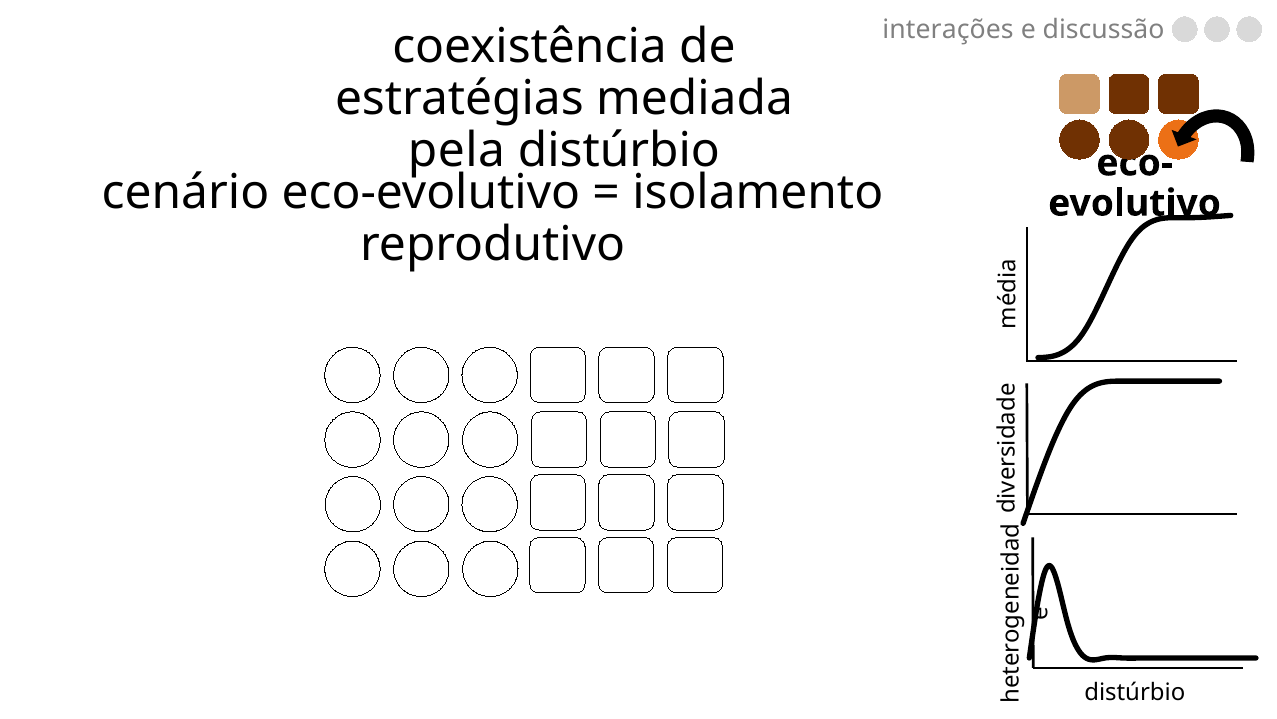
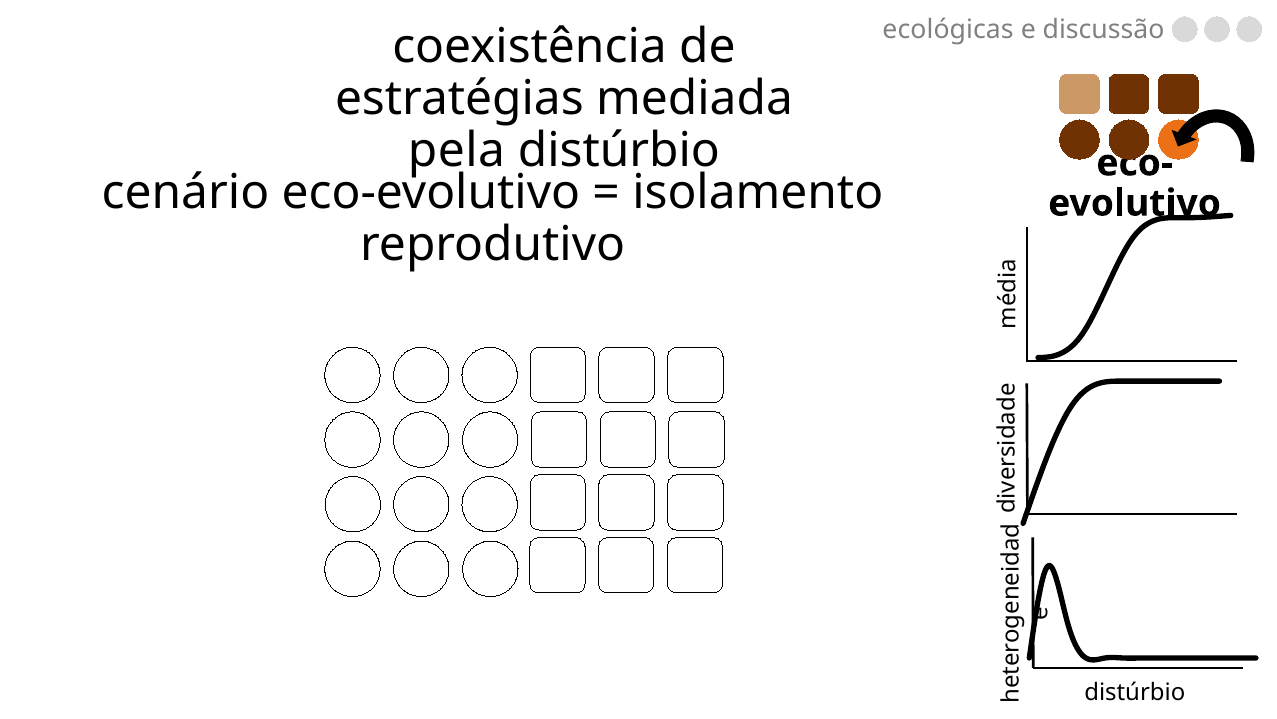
interações: interações -> ecológicas (948, 30)
